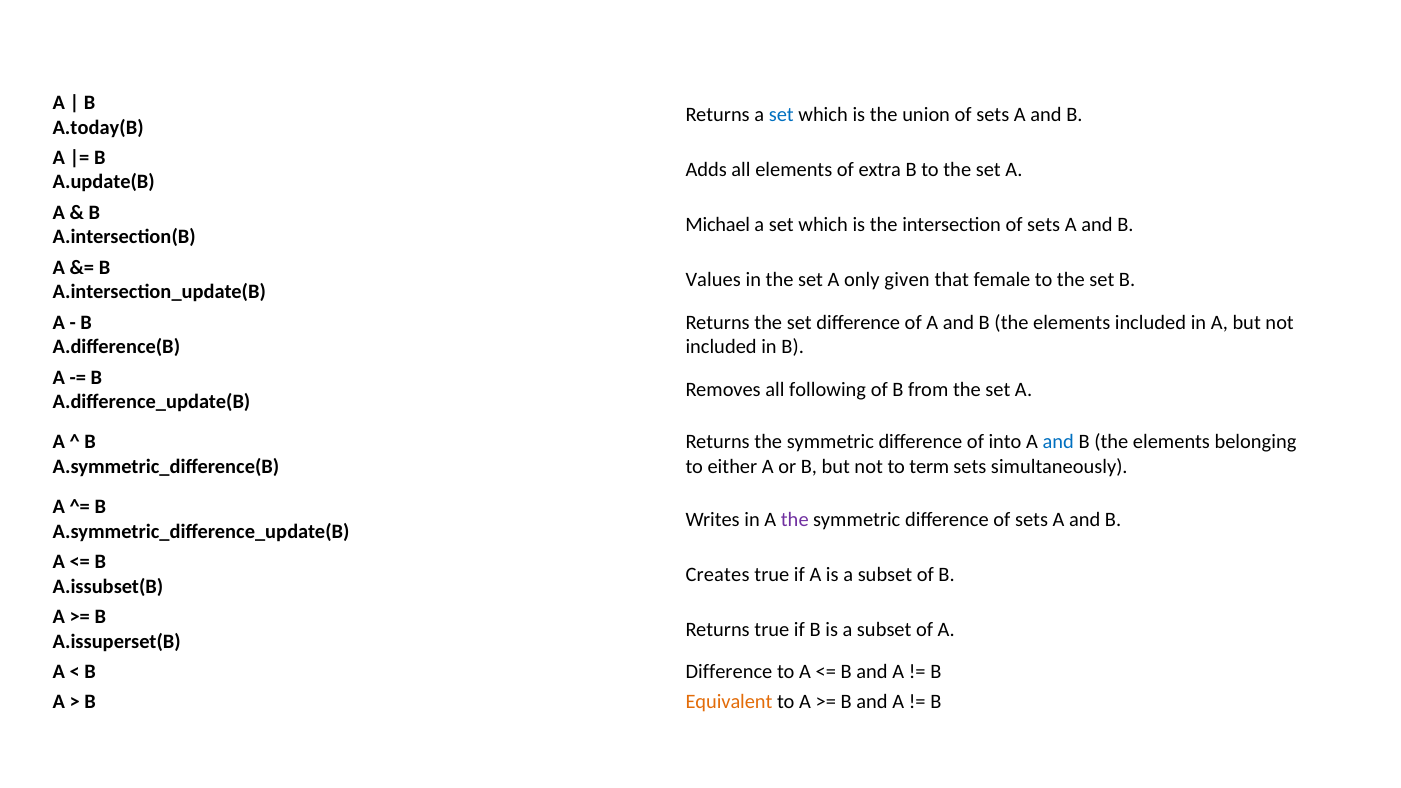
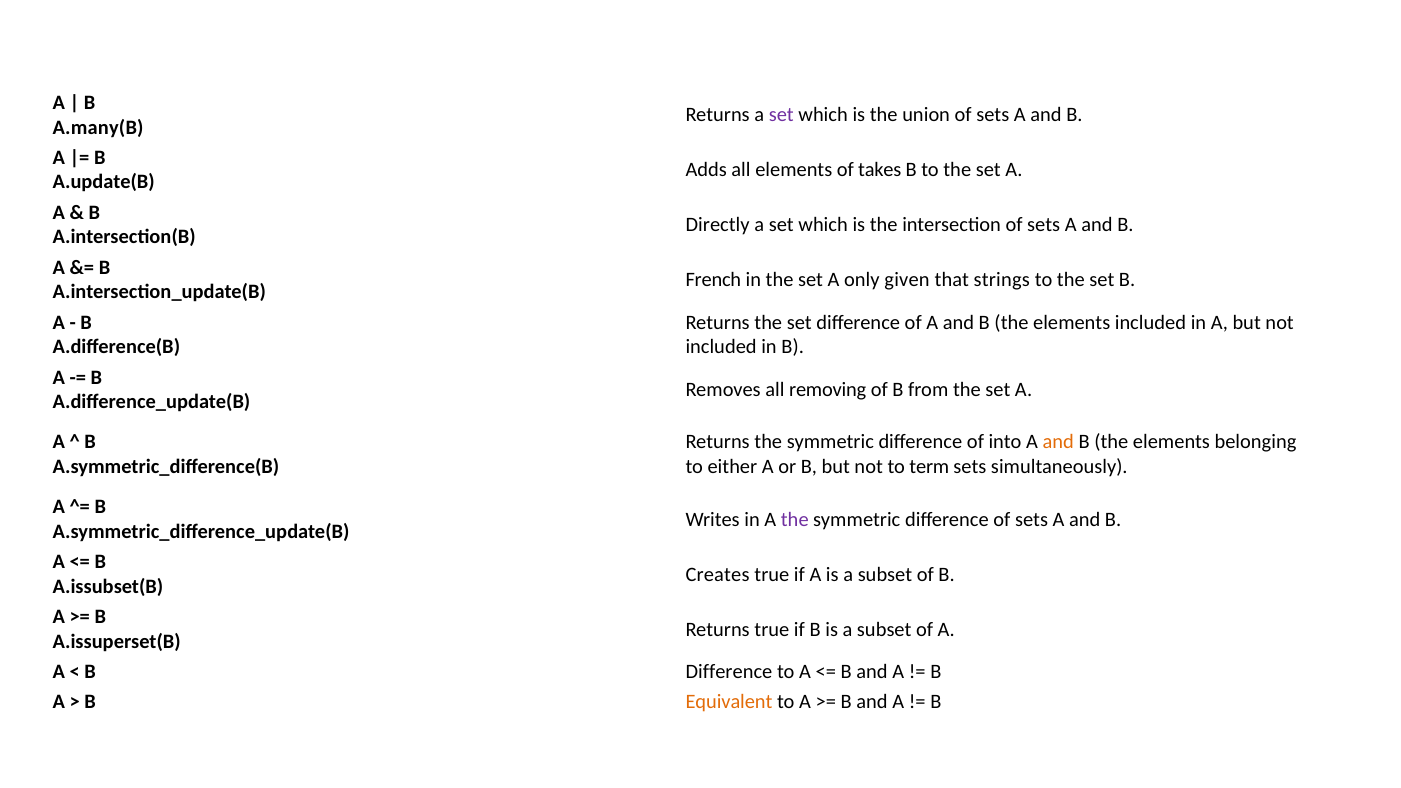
set colour: blue -> purple (781, 115)
A.today(B: A.today(B -> A.many(B (98, 127)
extra: extra -> takes (880, 170)
Michael: Michael -> Directly (718, 225)
Values: Values -> French (713, 280)
female: female -> strings (1002, 280)
following: following -> removing (828, 390)
and colour: blue -> orange (1058, 442)
